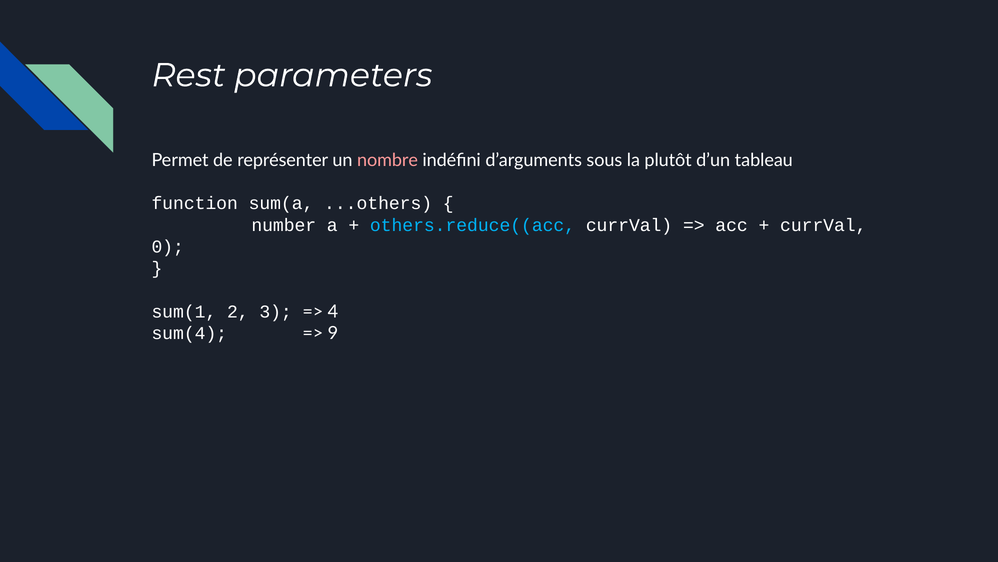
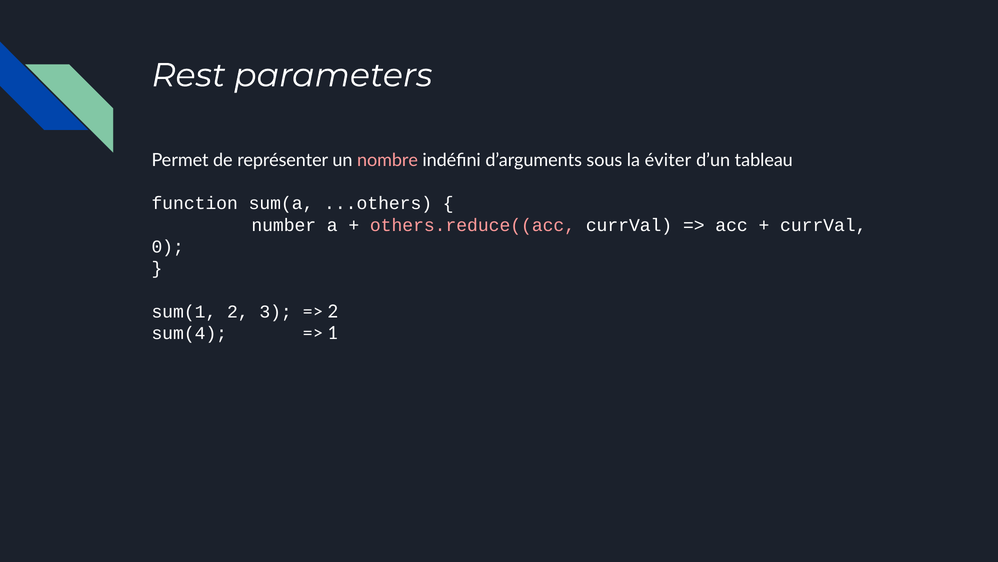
plutôt: plutôt -> éviter (668, 160)
others.reduce((acc colour: light blue -> pink (473, 225)
4: 4 -> 2 (333, 311)
9: 9 -> 1 (333, 333)
